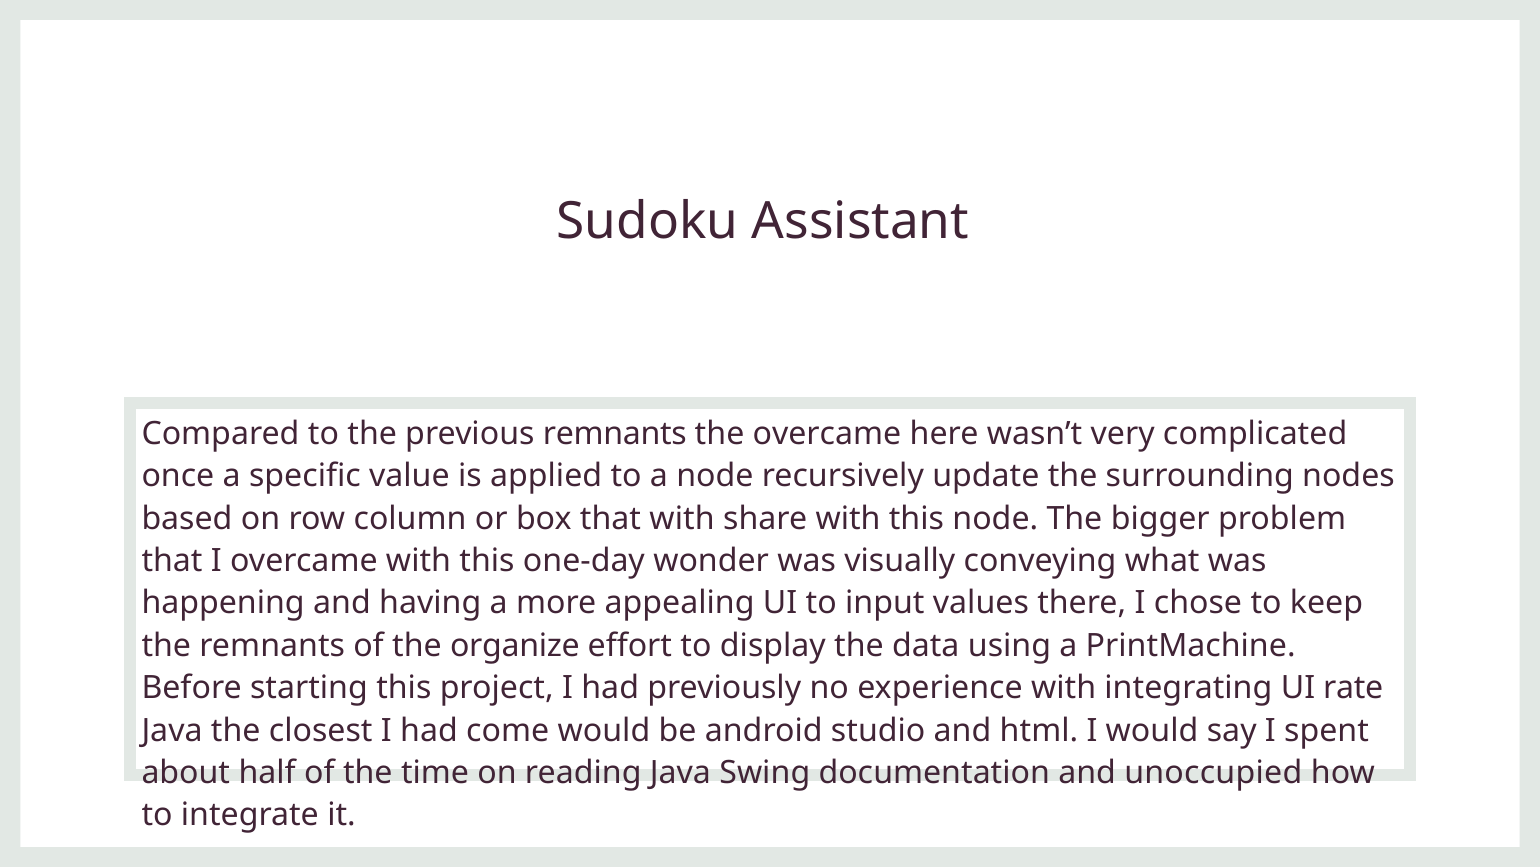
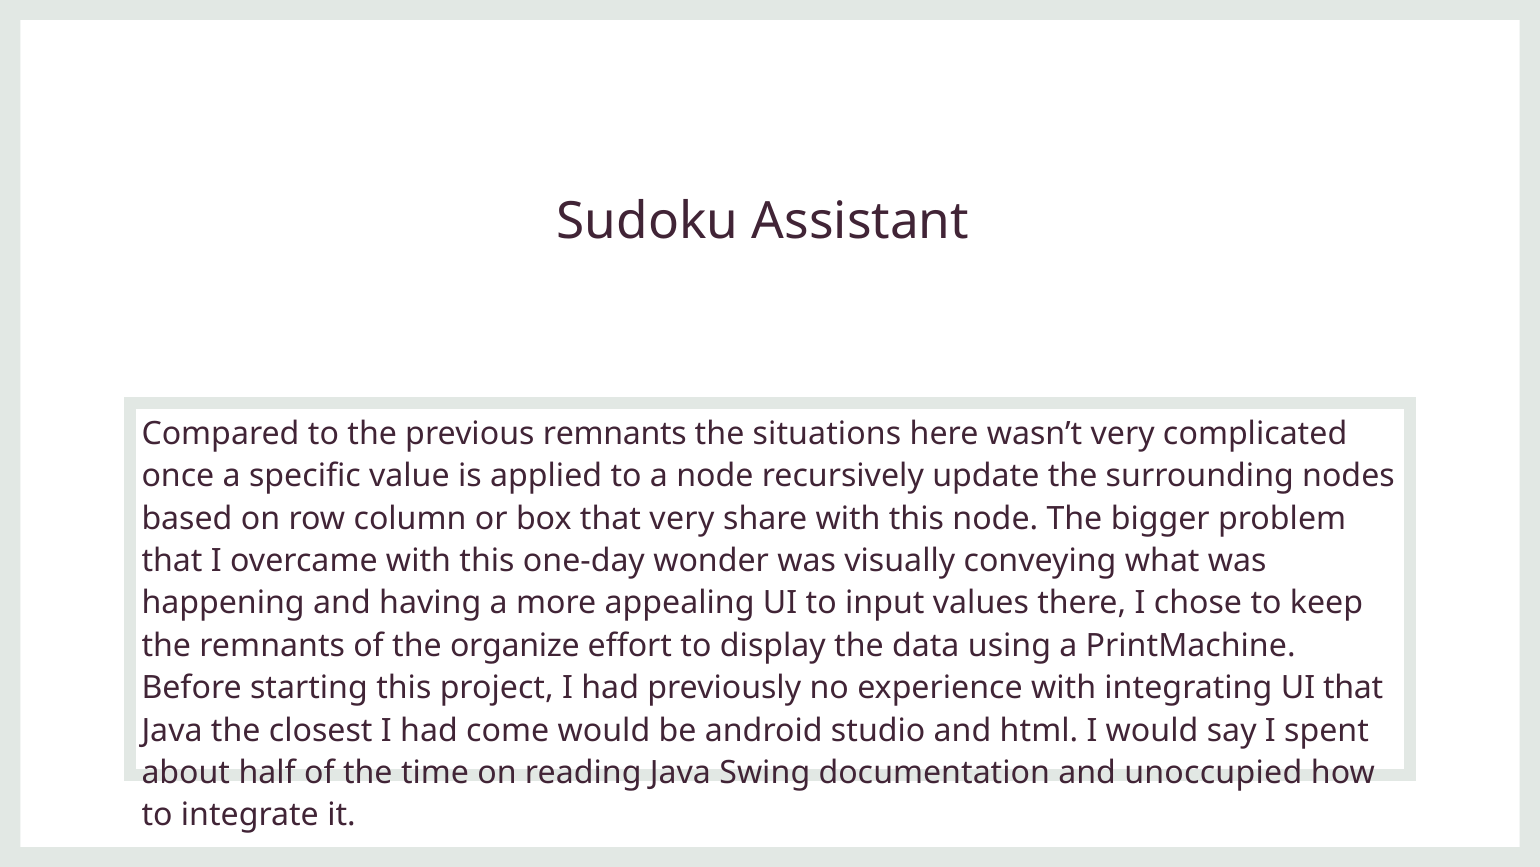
the overcame: overcame -> situations (827, 433)
that with: with -> very (682, 518)
UI rate: rate -> that (1353, 687)
